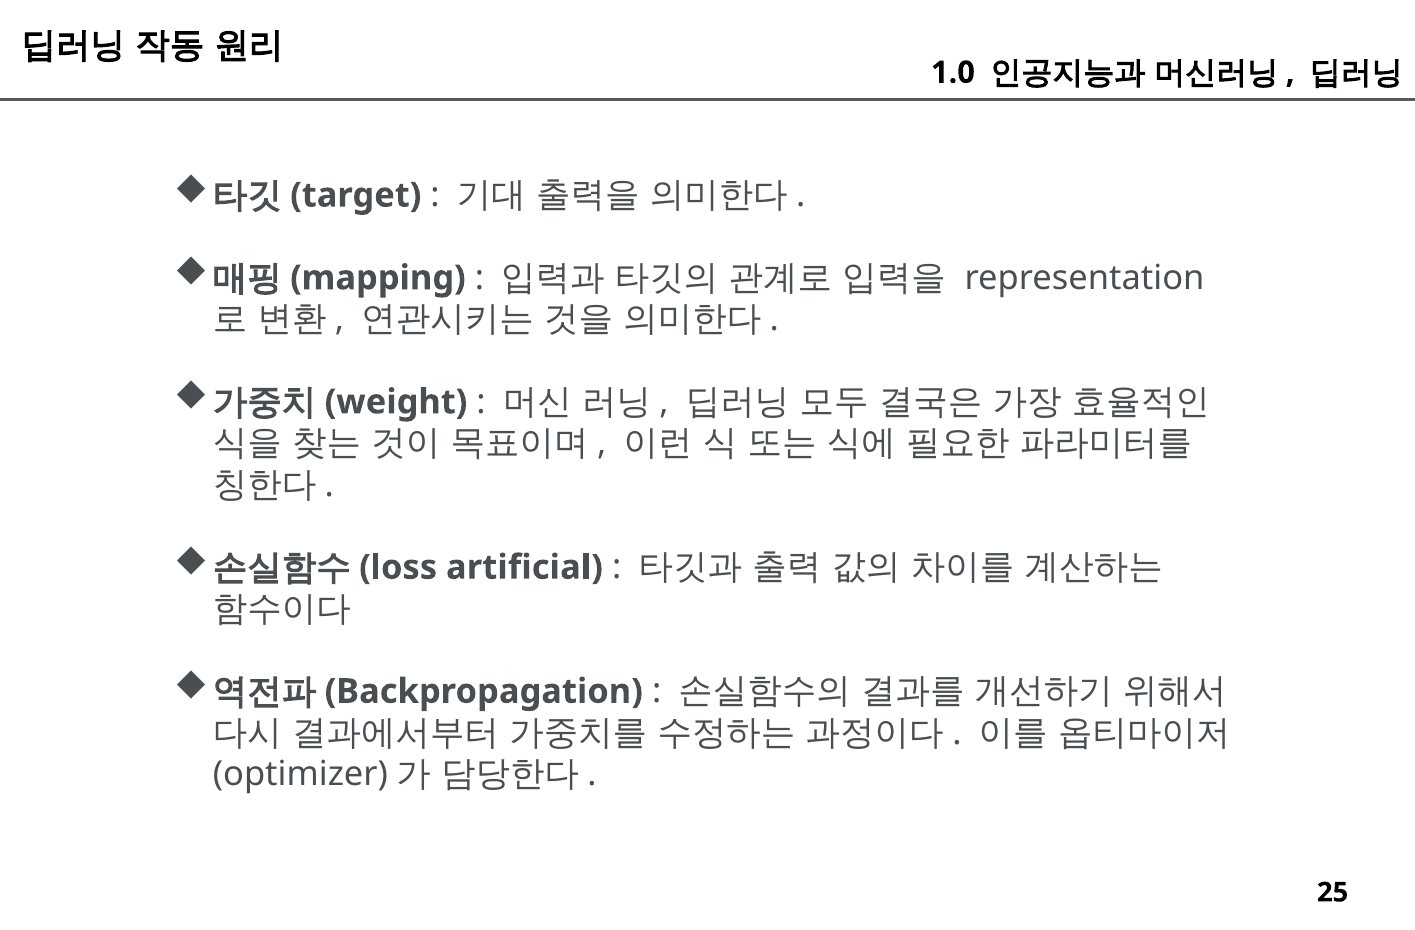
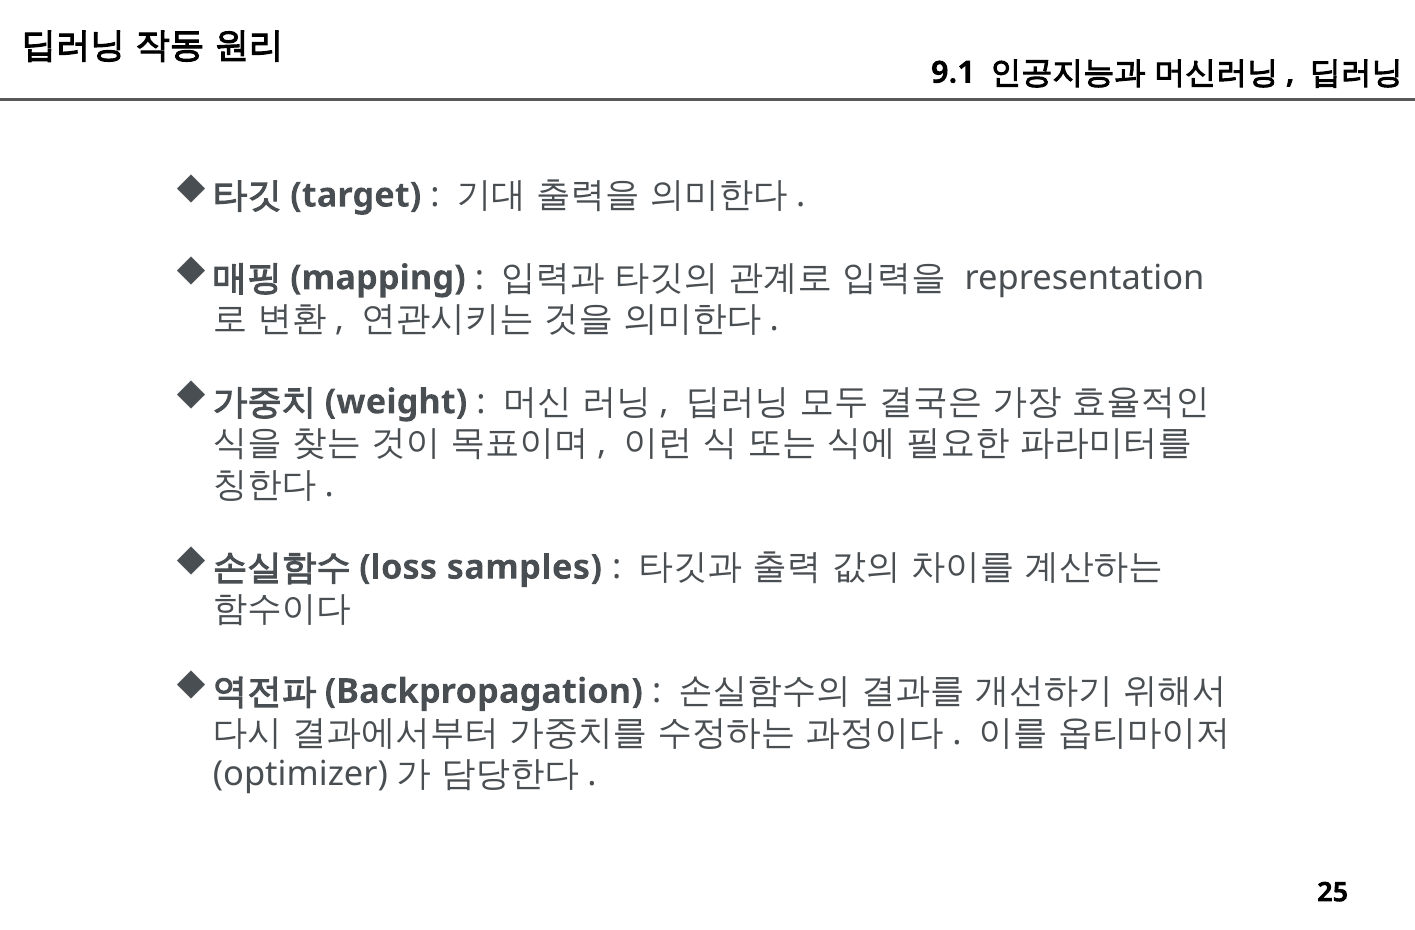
1.0: 1.0 -> 9.1 (953, 73)
artificial: artificial -> samples (524, 567)
